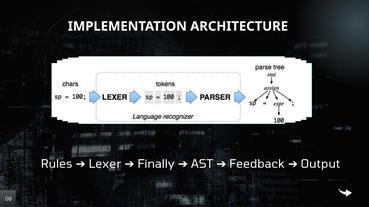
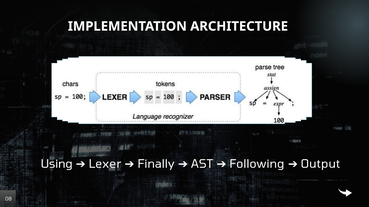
Rules: Rules -> Using (57, 165)
Feedback: Feedback -> Following (257, 165)
